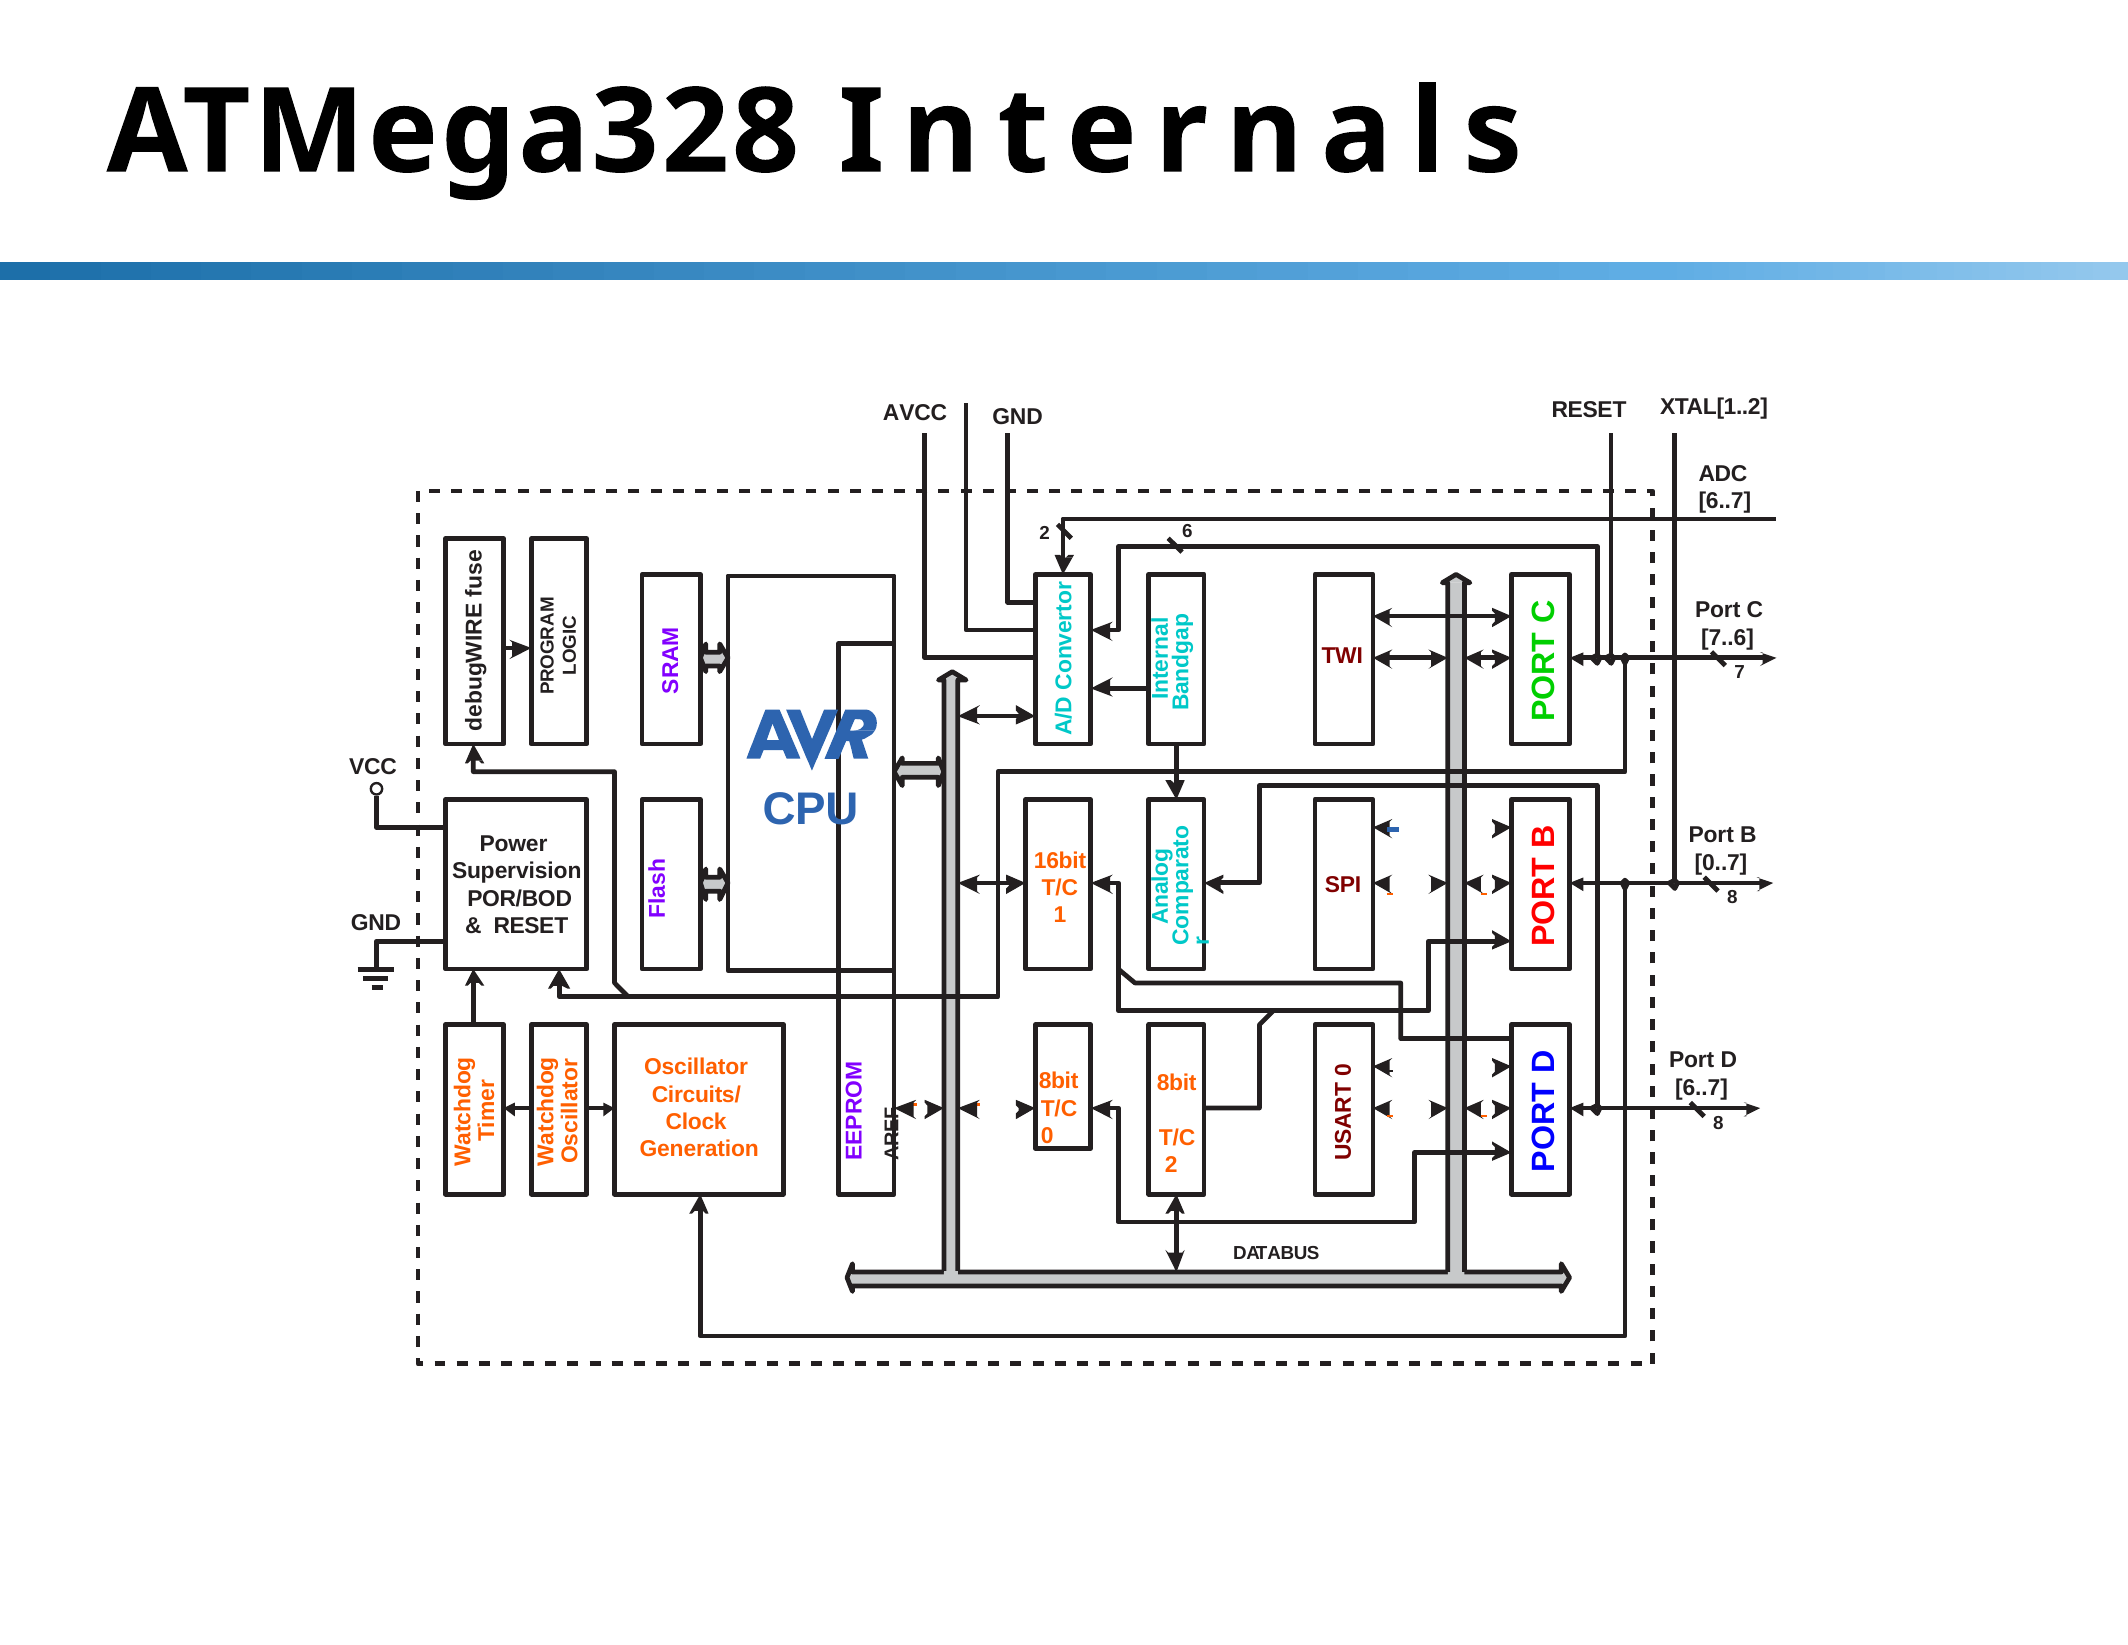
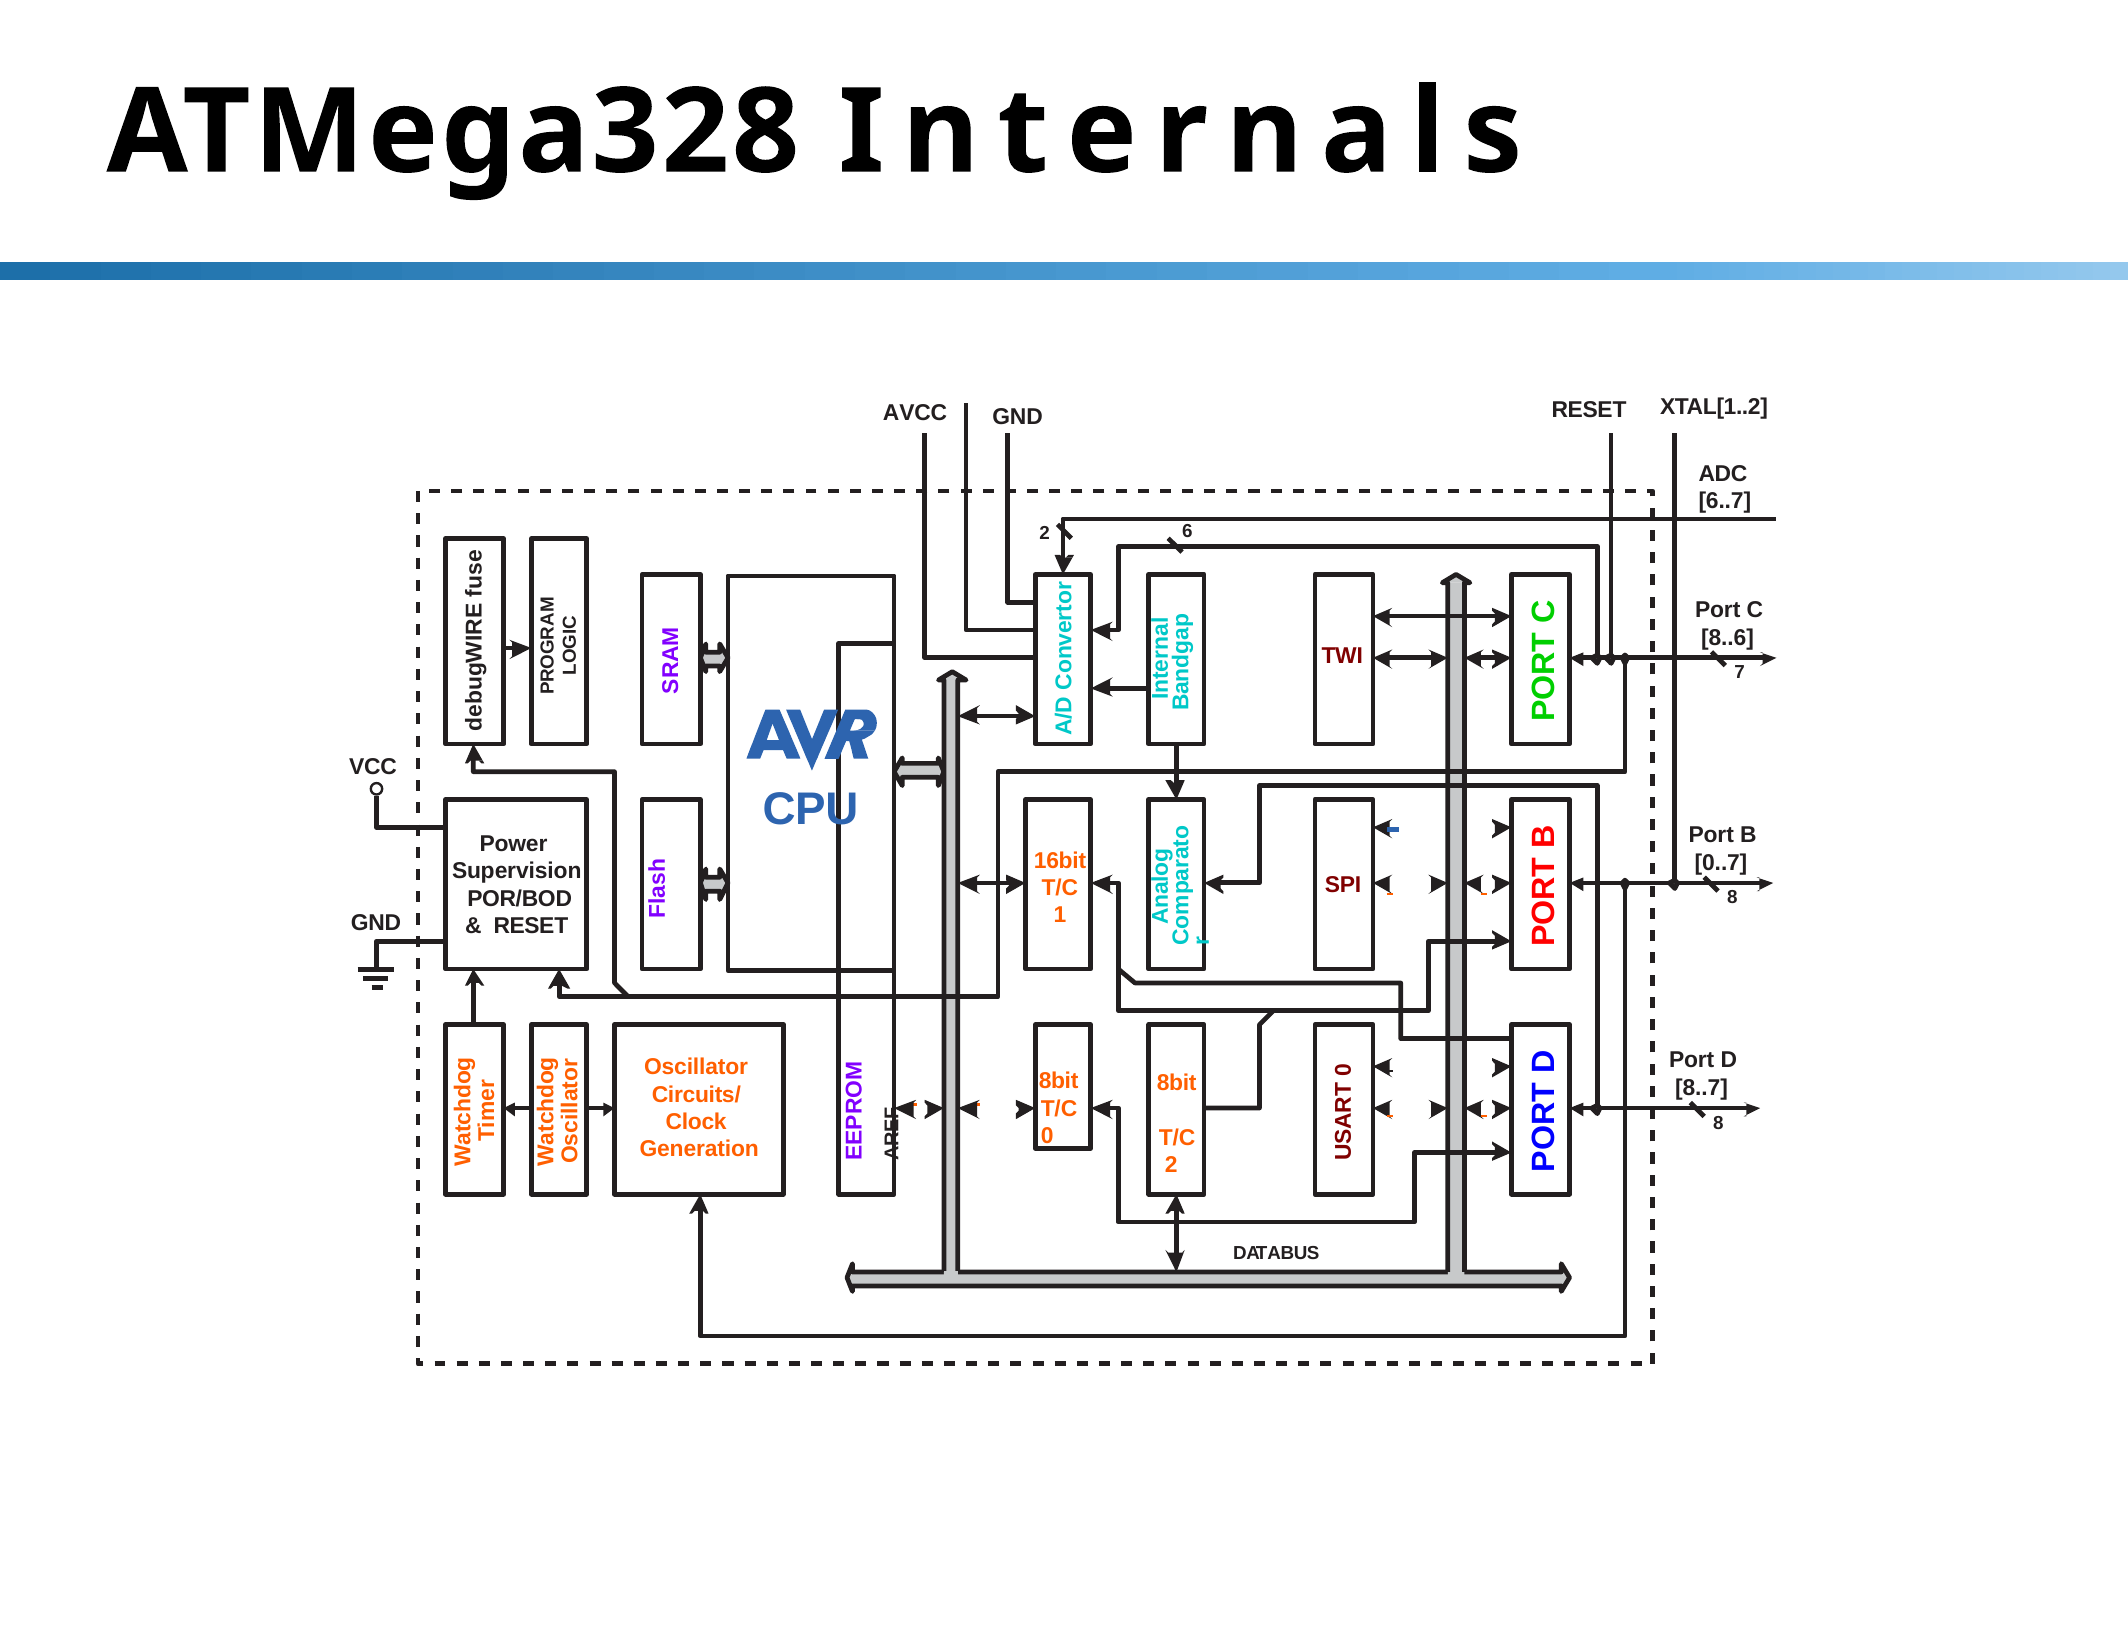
7..6: 7..6 -> 8..6 (1728, 637)
6..7: 6..7 -> 8..7 (1701, 1087)
